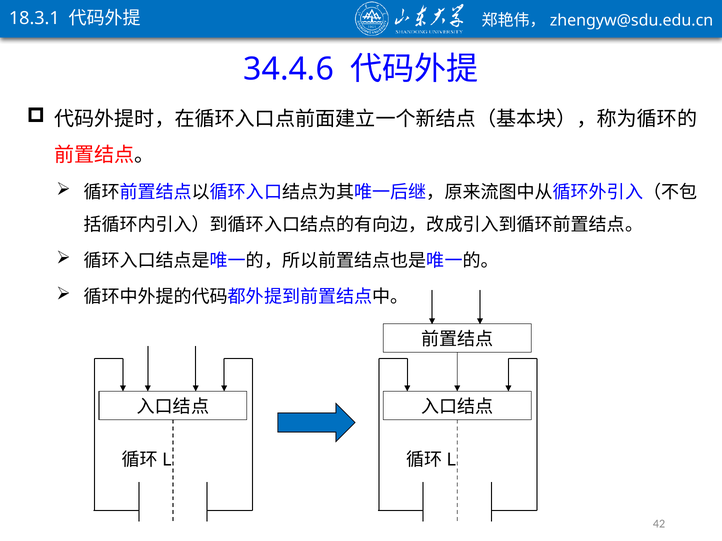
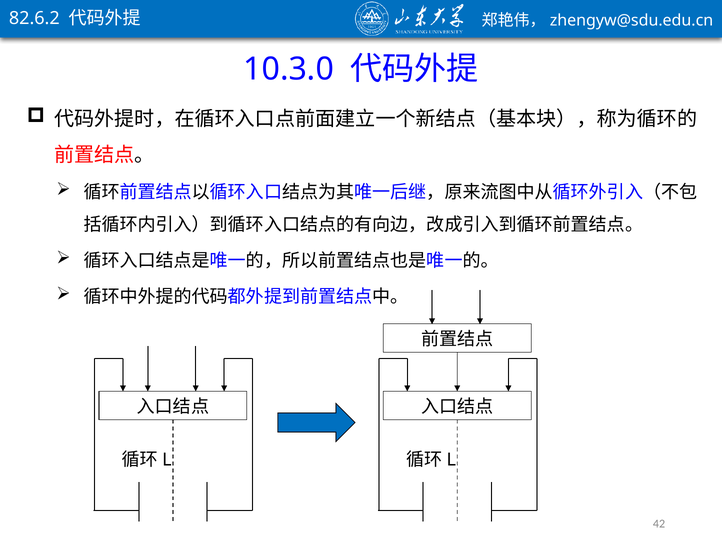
18.3.1: 18.3.1 -> 82.6.2 (34, 18)
34.4.6: 34.4.6 -> 10.3.0 (289, 69)
